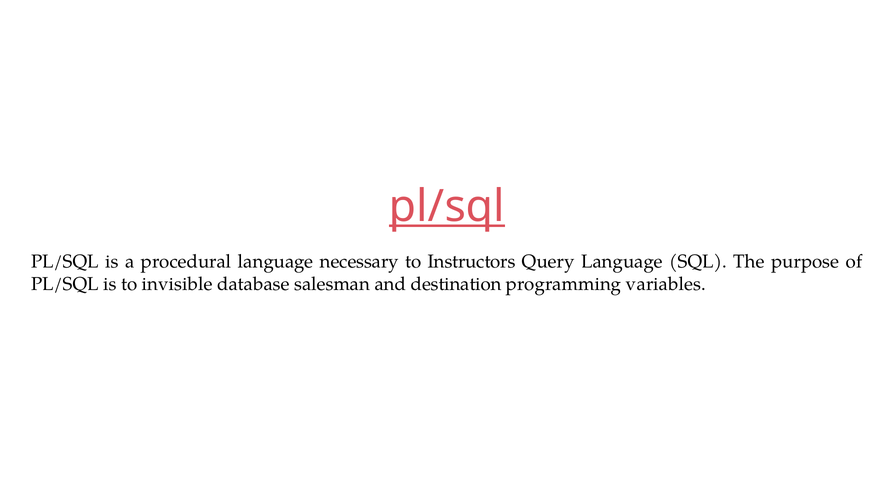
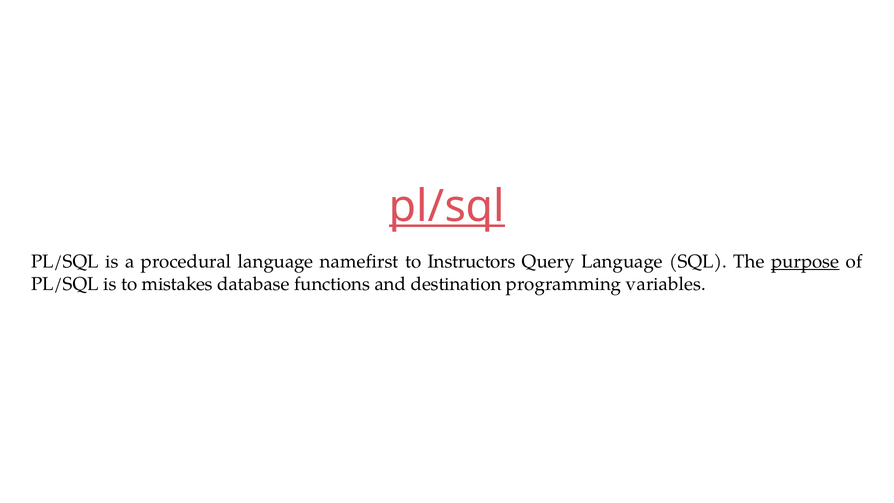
necessary: necessary -> namefirst (359, 262)
purpose underline: none -> present (805, 262)
invisible: invisible -> mistakes (177, 284)
salesman: salesman -> functions (332, 284)
